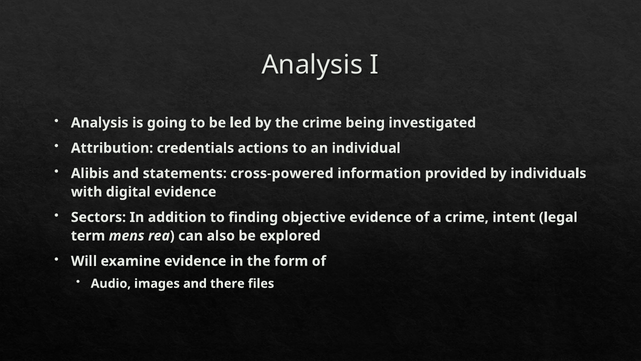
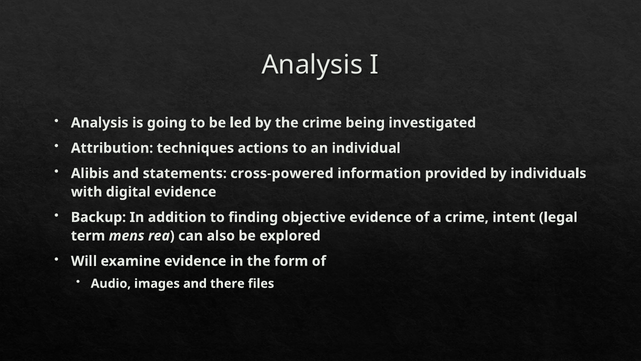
credentials: credentials -> techniques (195, 148)
Sectors: Sectors -> Backup (98, 217)
